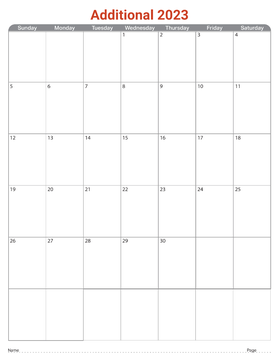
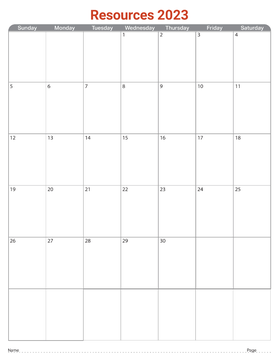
Additional: Additional -> Resources (122, 15)
